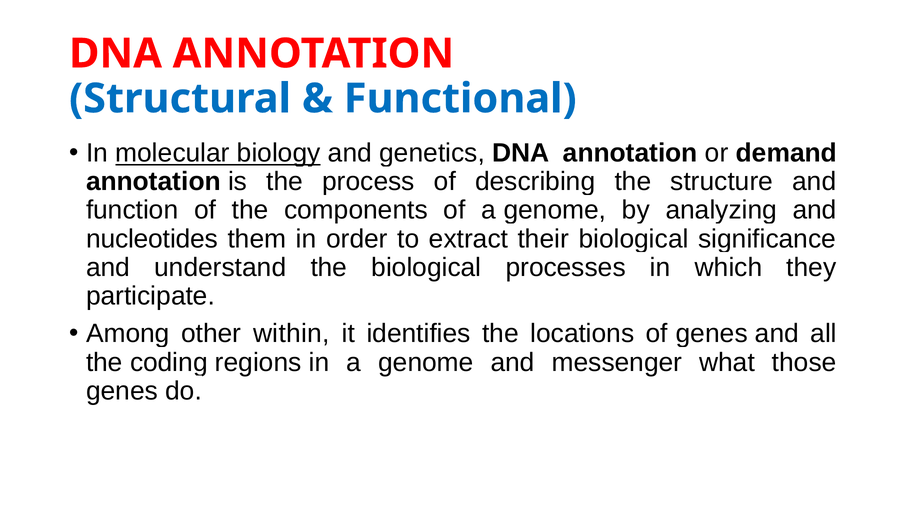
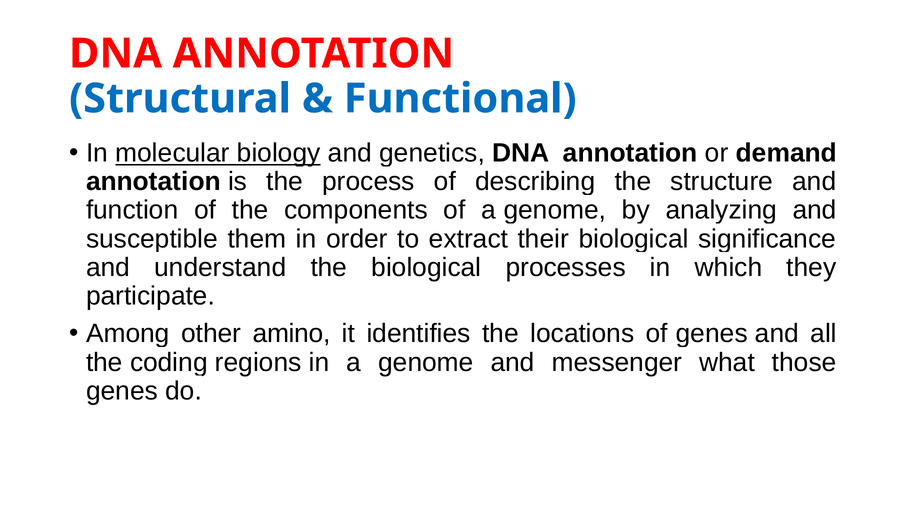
nucleotides: nucleotides -> susceptible (152, 239)
within: within -> amino (292, 334)
